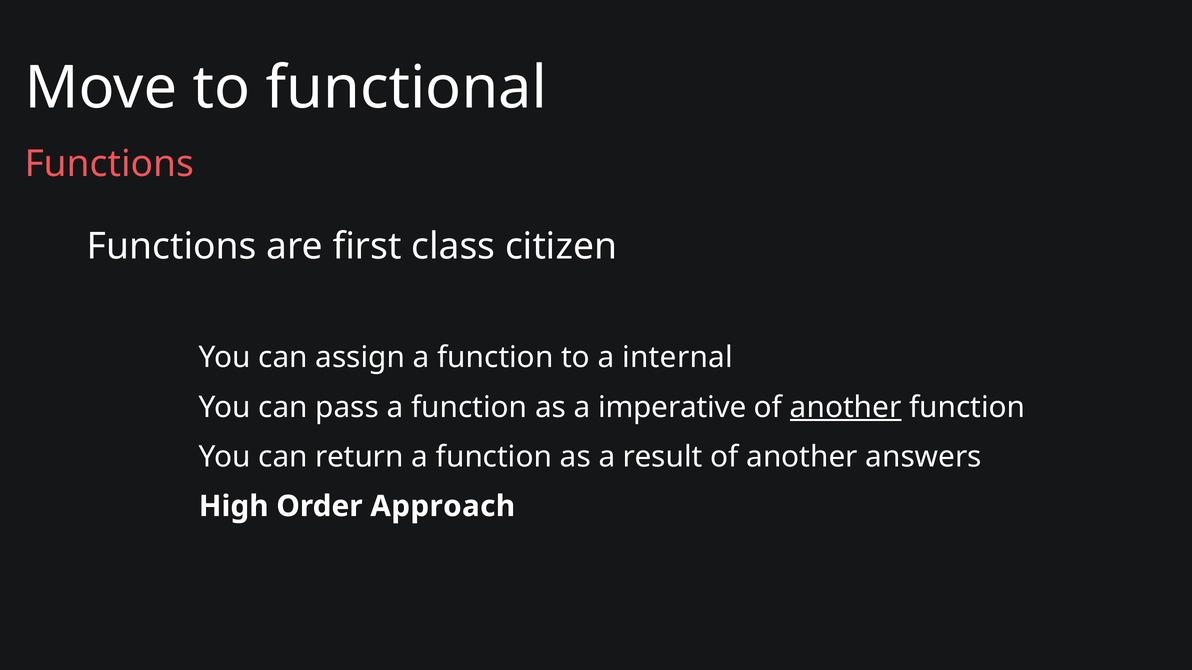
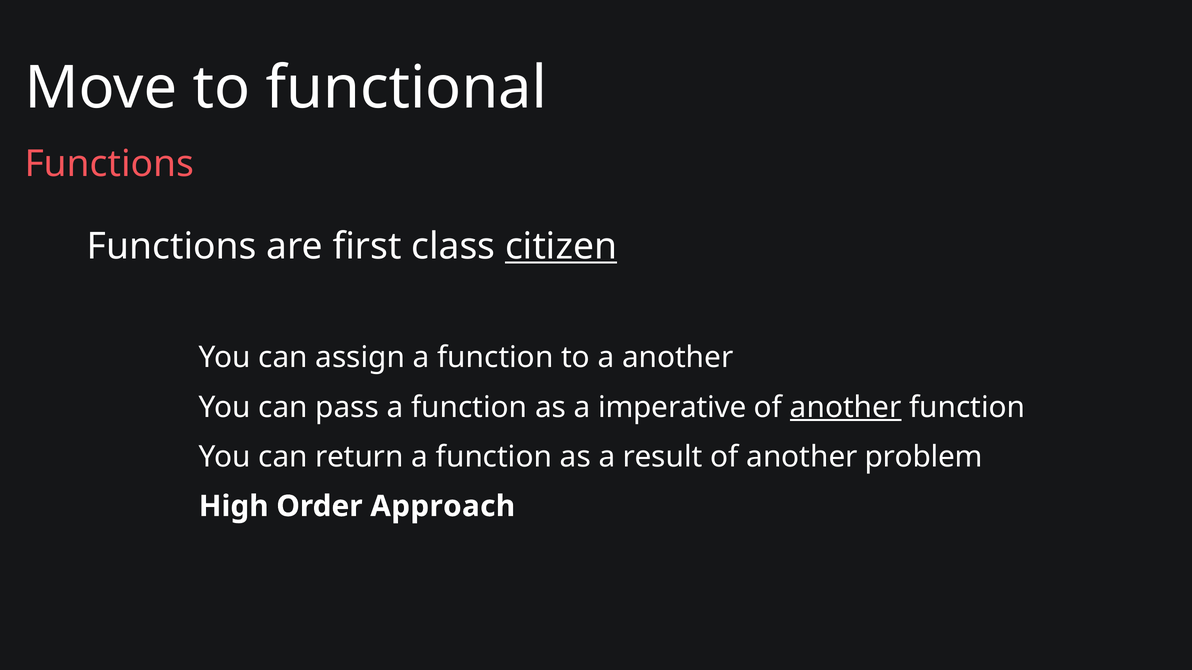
citizen underline: none -> present (561, 247)
a internal: internal -> another (678, 358)
answers: answers -> problem (924, 457)
